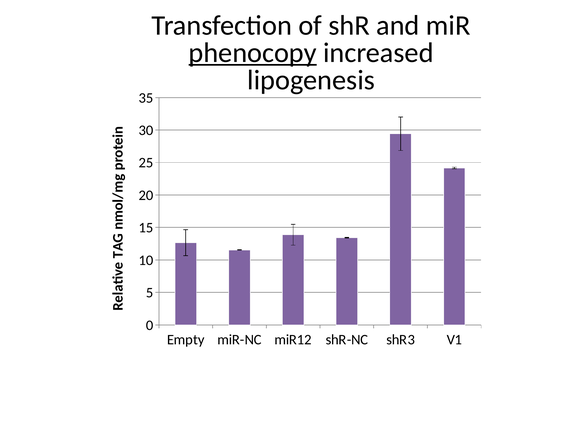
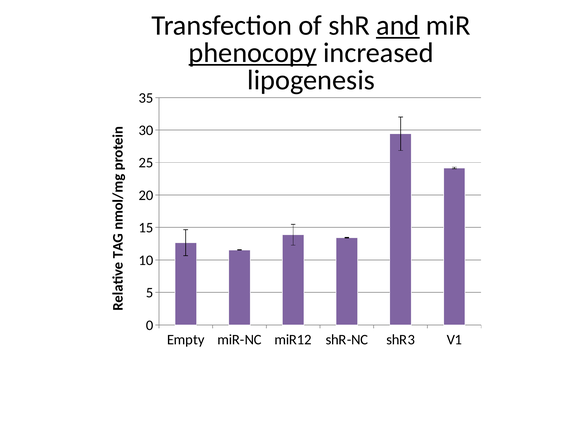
and underline: none -> present (398, 26)
